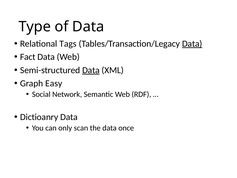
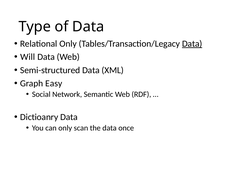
Relational Tags: Tags -> Only (68, 44)
Fact: Fact -> Will (28, 57)
Data underline: present -> none (91, 70)
